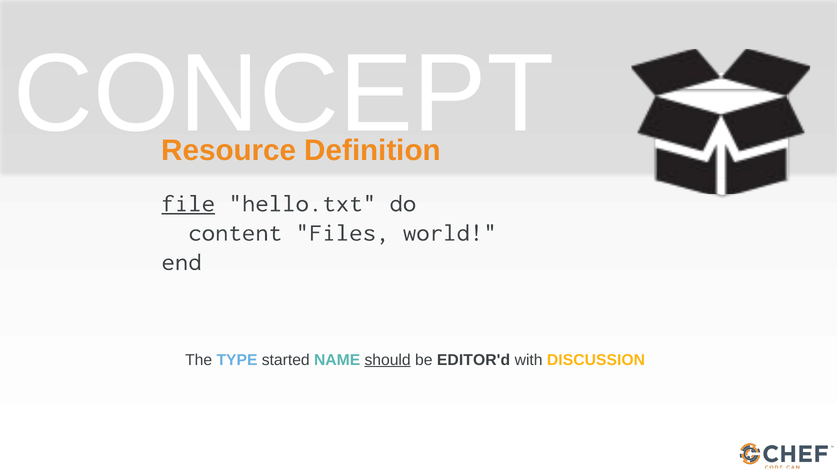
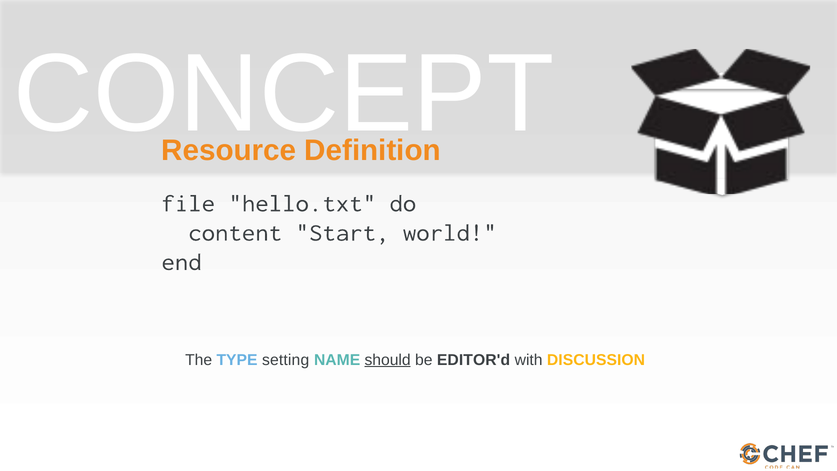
file underline: present -> none (188, 203)
Files: Files -> Start (343, 232)
started: started -> setting (286, 360)
